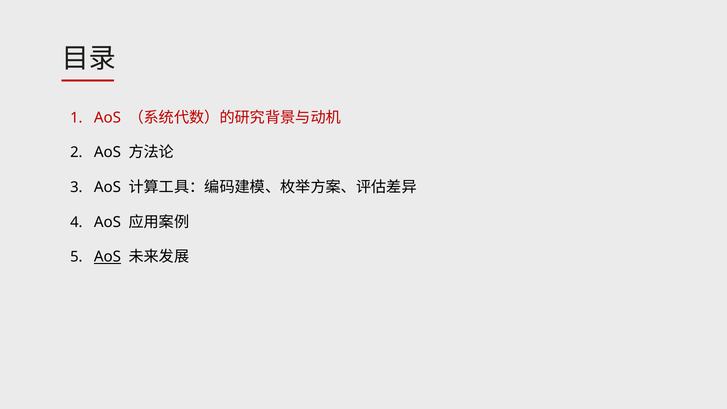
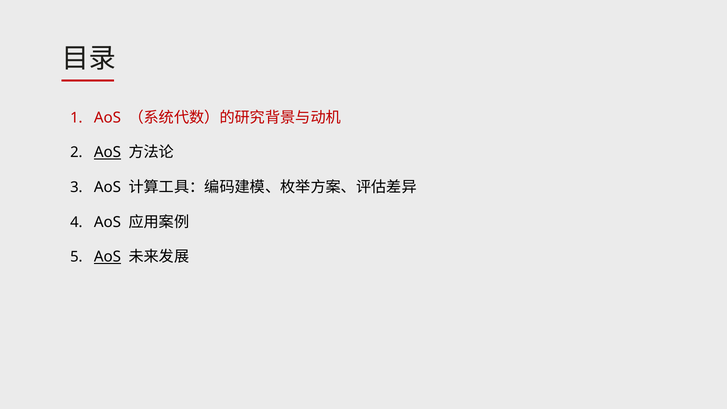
AoS underline: none -> present (107, 152)
